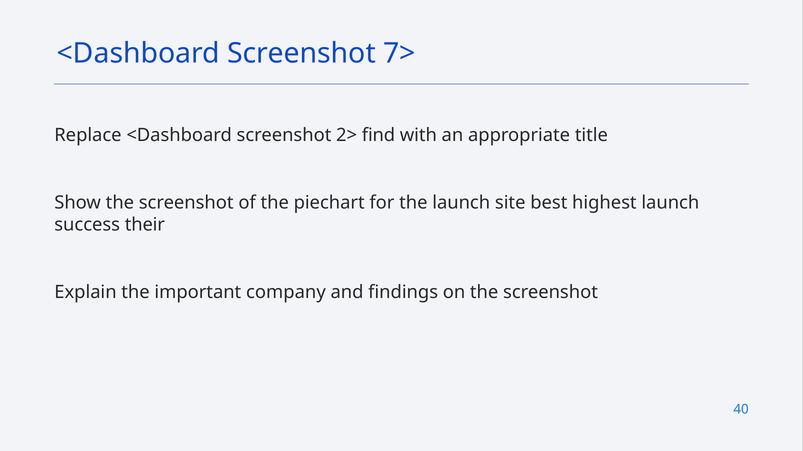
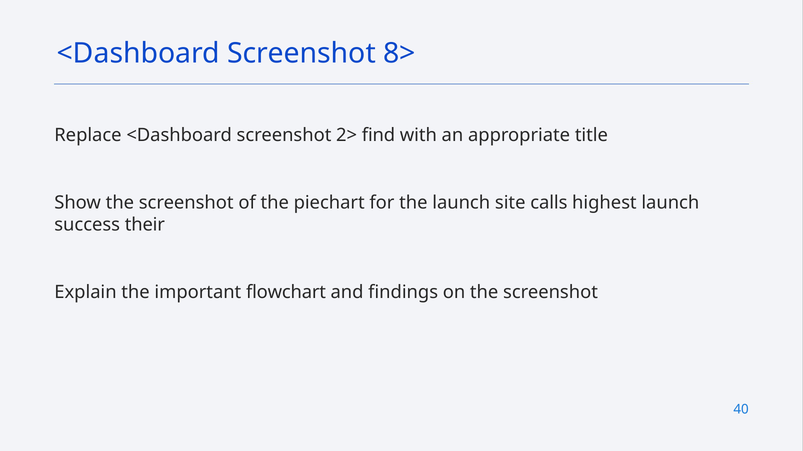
7>: 7> -> 8> (399, 54)
best: best -> calls (549, 203)
company: company -> flowchart (286, 293)
